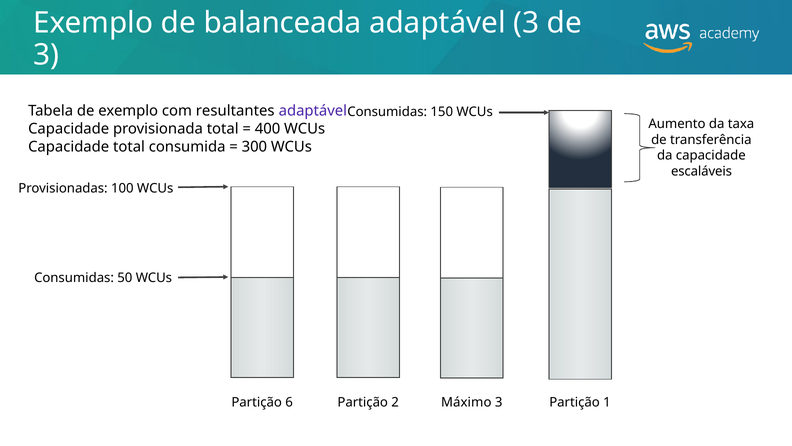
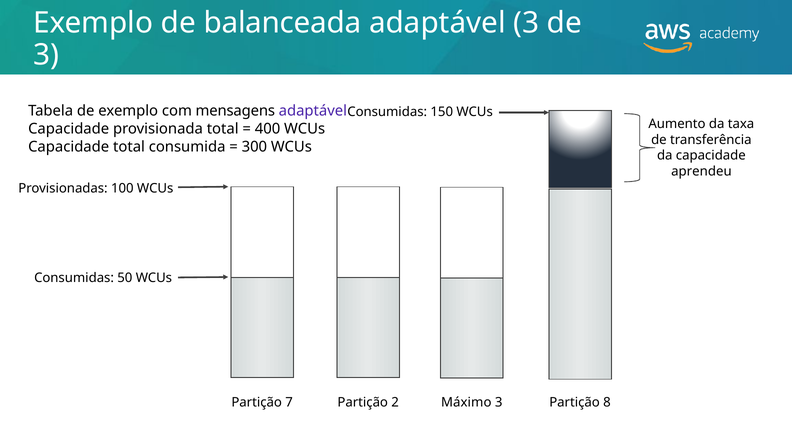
resultantes: resultantes -> mensagens (235, 111)
escaláveis: escaláveis -> aprendeu (701, 171)
1: 1 -> 8 (607, 402)
6: 6 -> 7 (289, 402)
